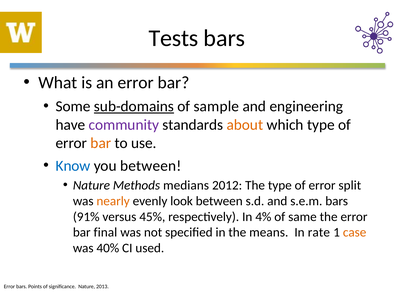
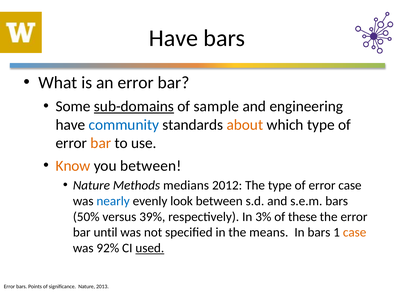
Tests: Tests -> Have (173, 38)
community colour: purple -> blue (124, 125)
Know colour: blue -> orange (73, 166)
error split: split -> case (350, 186)
nearly colour: orange -> blue (113, 201)
91%: 91% -> 50% (86, 217)
45%: 45% -> 39% (152, 217)
4%: 4% -> 3% (263, 217)
same: same -> these (303, 217)
final: final -> until (106, 233)
In rate: rate -> bars (319, 233)
40%: 40% -> 92% (108, 249)
used underline: none -> present (150, 249)
